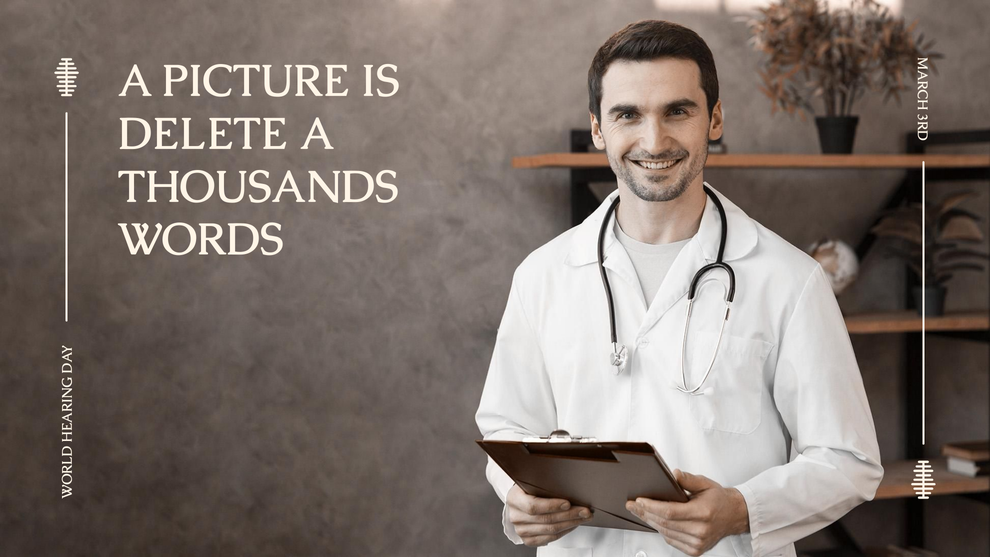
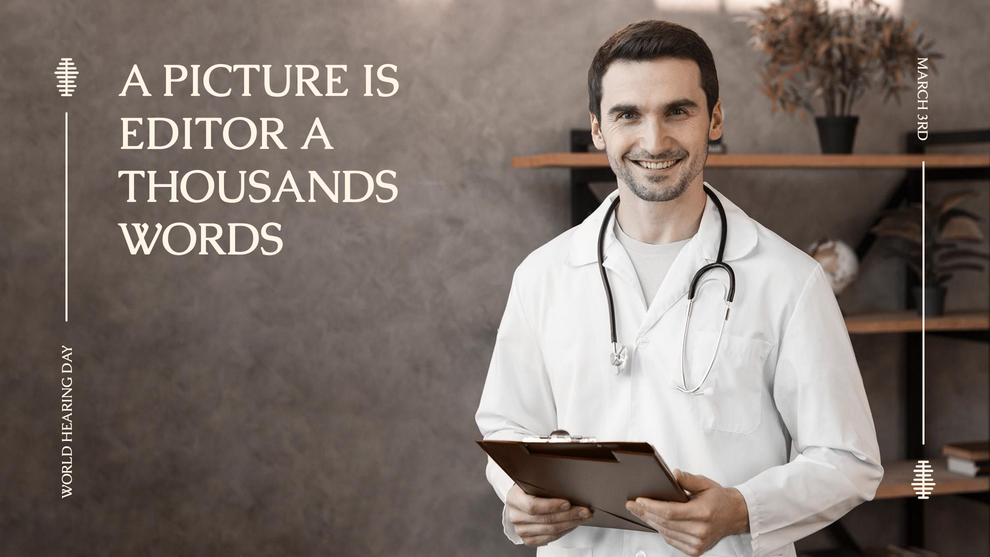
DELETE: DELETE -> EDITOR (203, 134)
